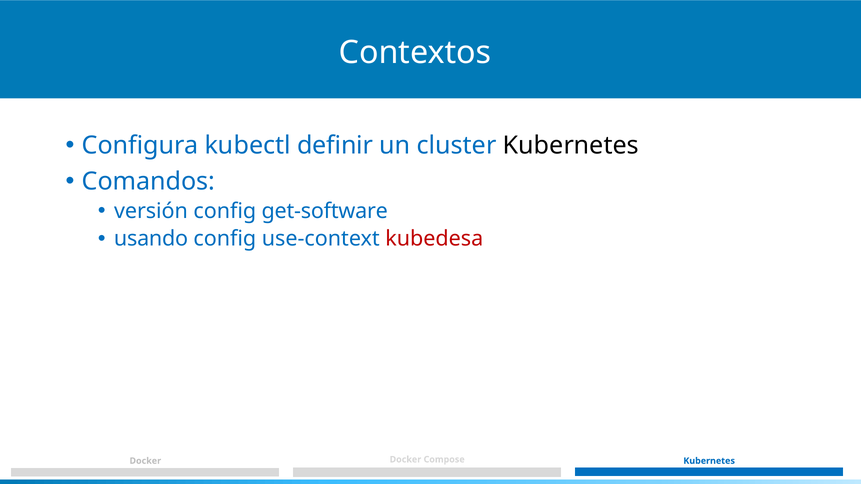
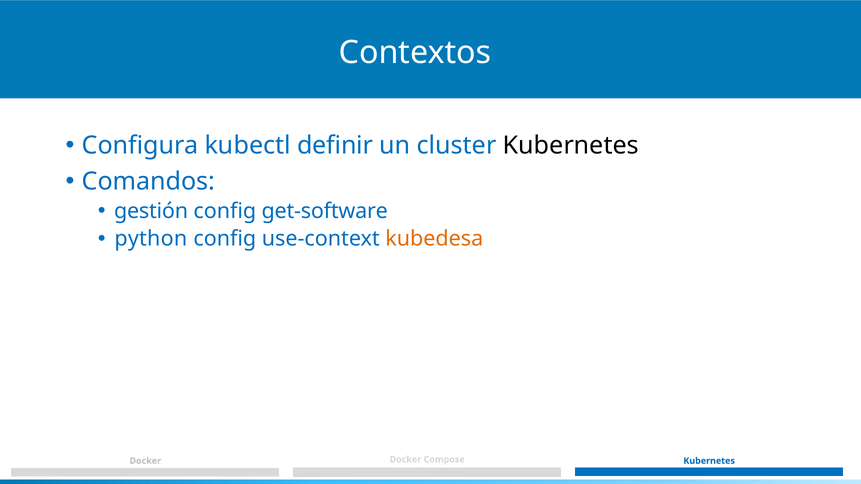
versión: versión -> gestión (151, 211)
usando: usando -> python (151, 239)
kubedesa colour: red -> orange (434, 239)
